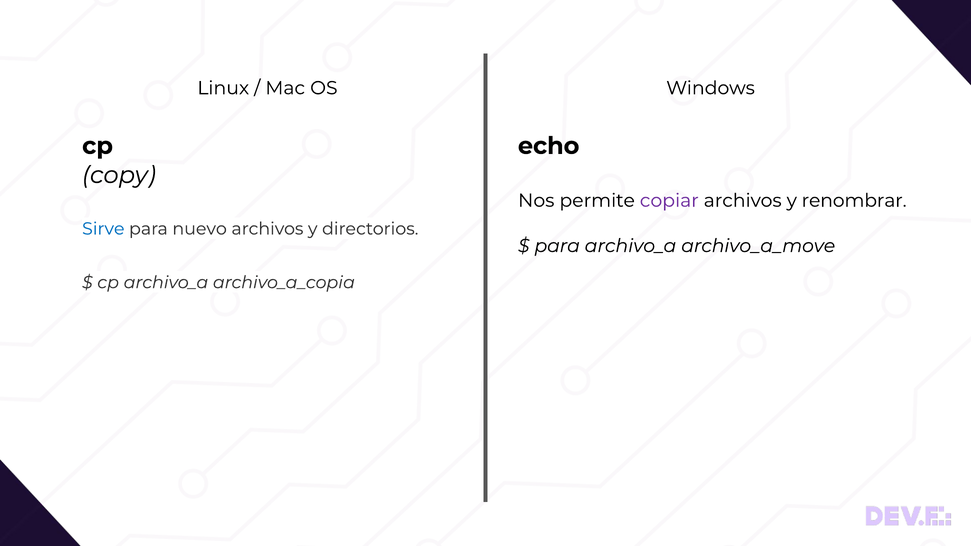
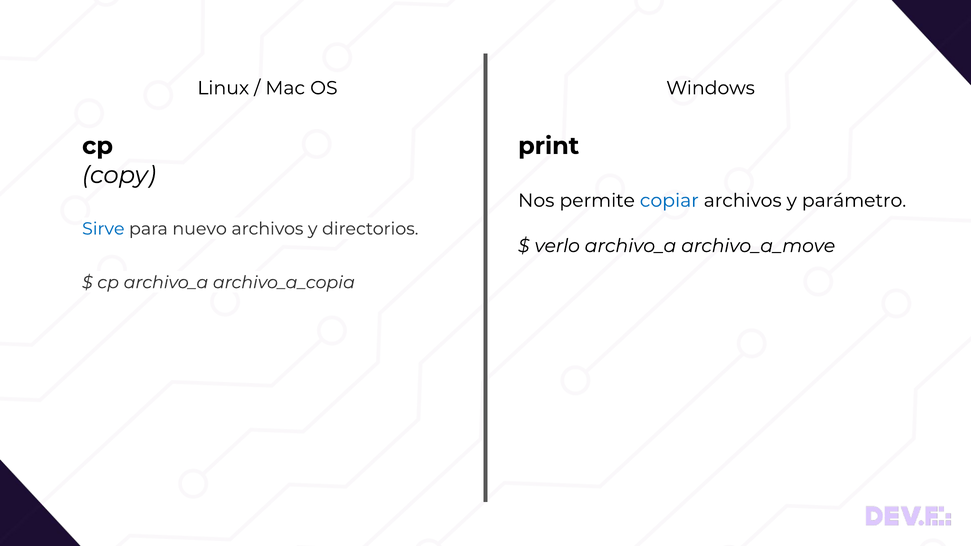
echo: echo -> print (549, 146)
copiar colour: purple -> blue (669, 201)
renombrar: renombrar -> parámetro (854, 201)
para: para -> verlo (557, 246)
